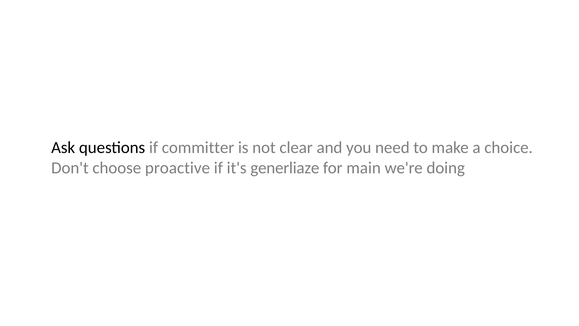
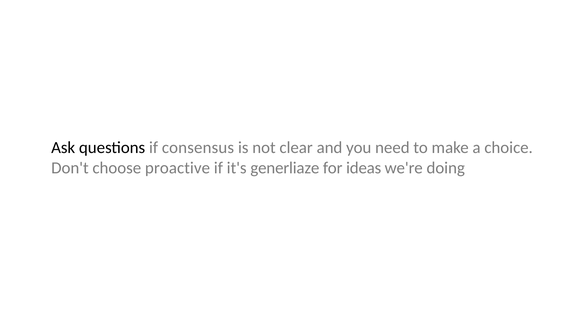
committer: committer -> consensus (198, 148)
main: main -> ideas (364, 168)
